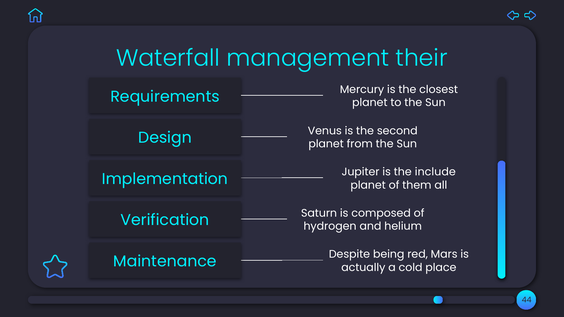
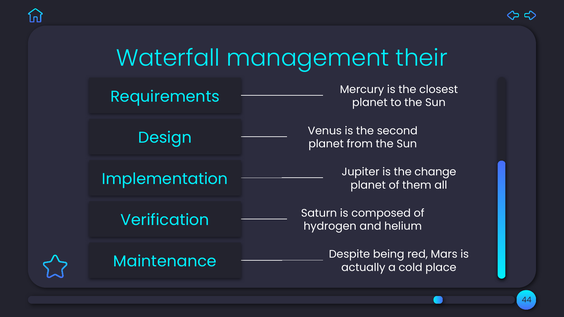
include: include -> change (435, 172)
